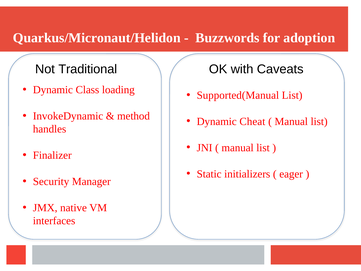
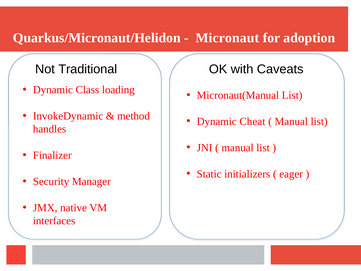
Buzzwords: Buzzwords -> Micronaut (227, 38)
Supported(Manual: Supported(Manual -> Micronaut(Manual (238, 95)
